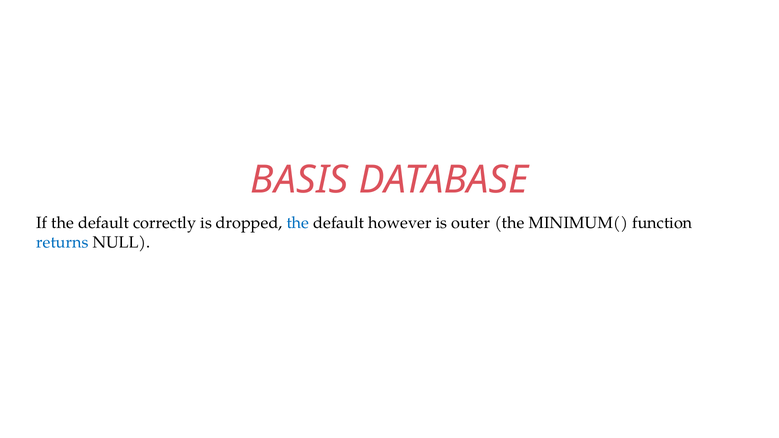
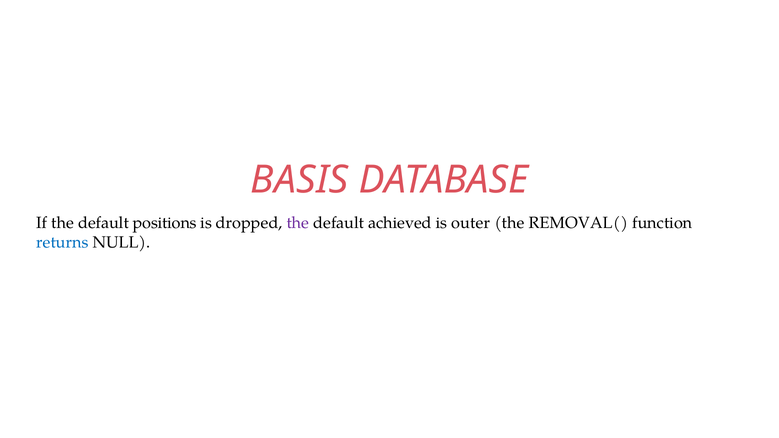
correctly: correctly -> positions (165, 223)
the colour: blue -> purple (298, 223)
however: however -> achieved (400, 223)
MINIMUM(: MINIMUM( -> REMOVAL( (578, 223)
